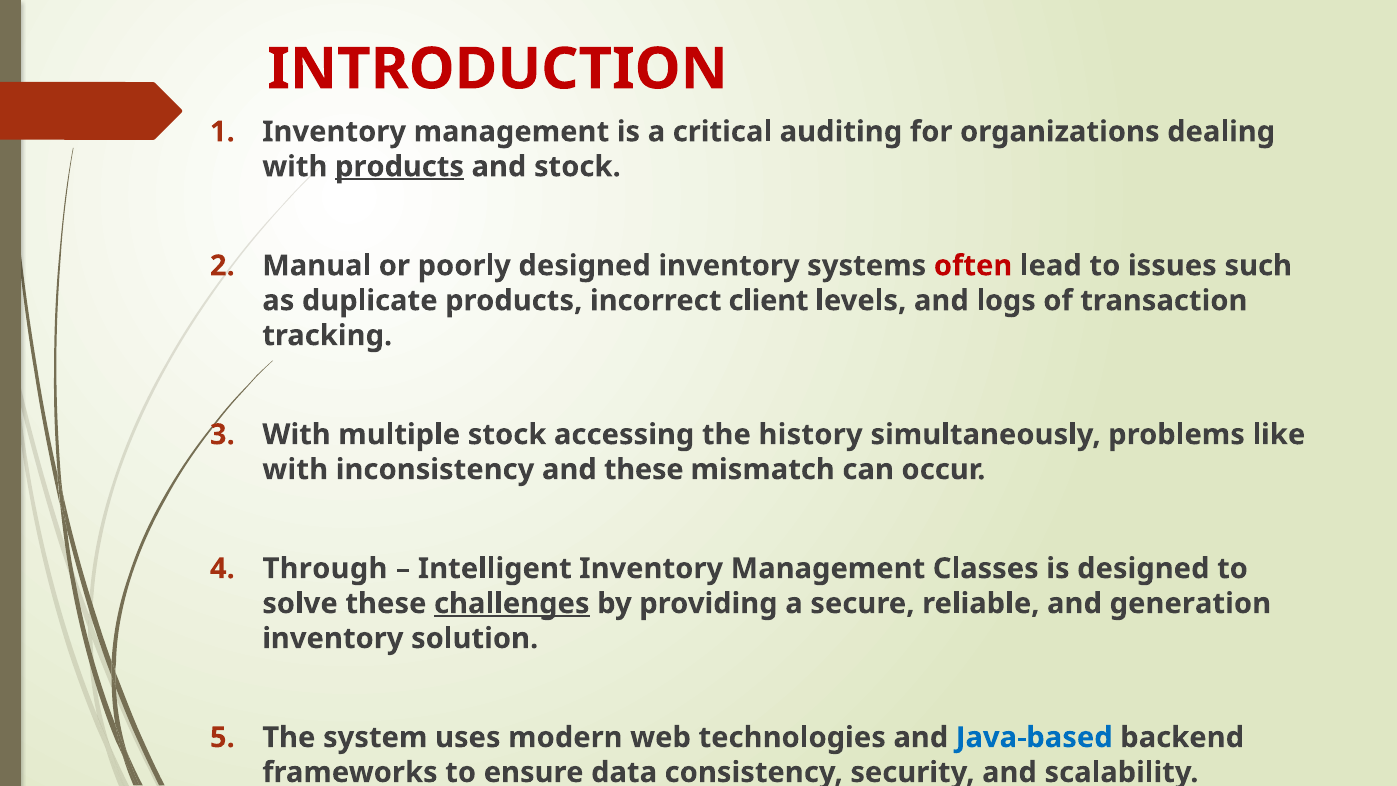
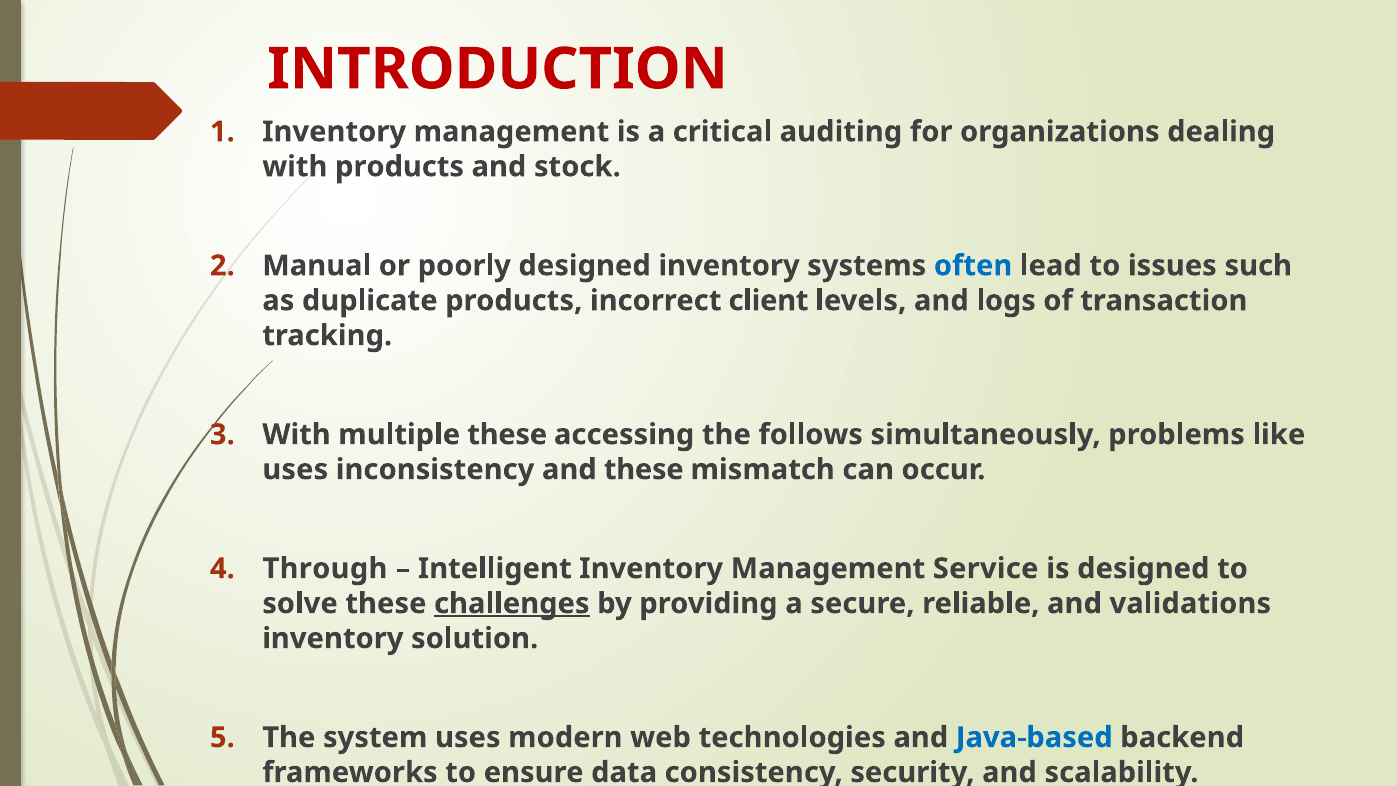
products underline: present -> none (400, 167)
often colour: red -> blue (973, 266)
multiple stock: stock -> these (507, 435)
history: history -> follows (811, 435)
with: with -> uses (295, 469)
Classes: Classes -> Service (986, 568)
generation: generation -> validations (1190, 603)
